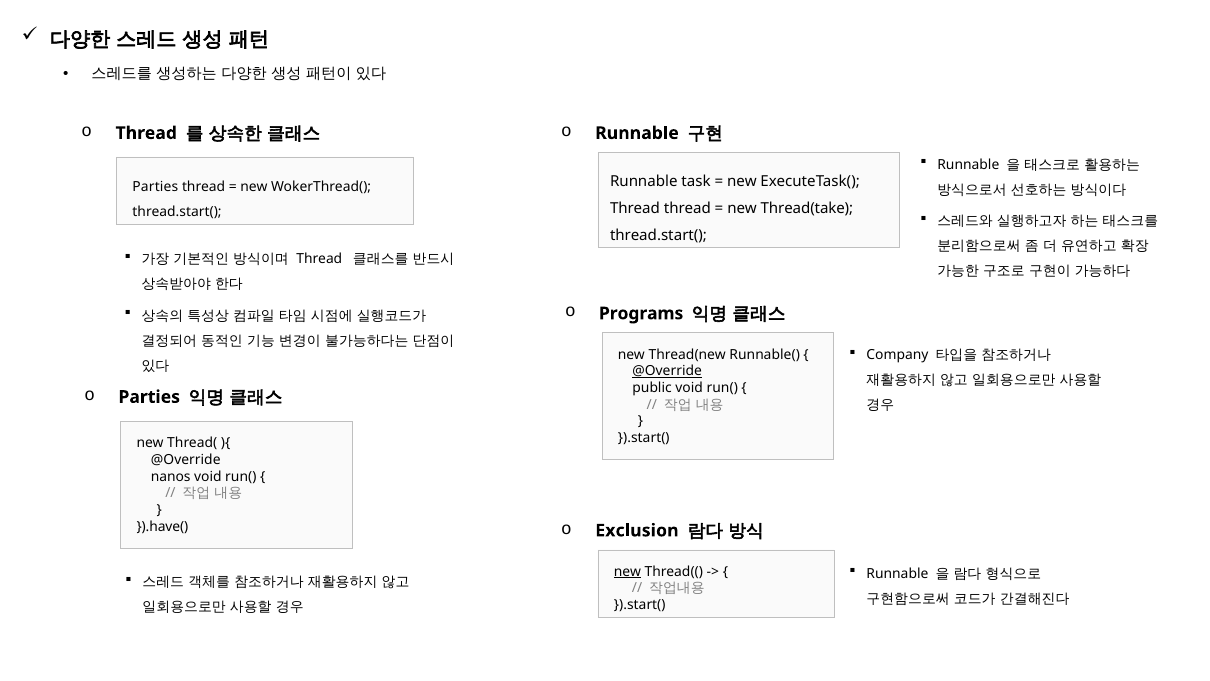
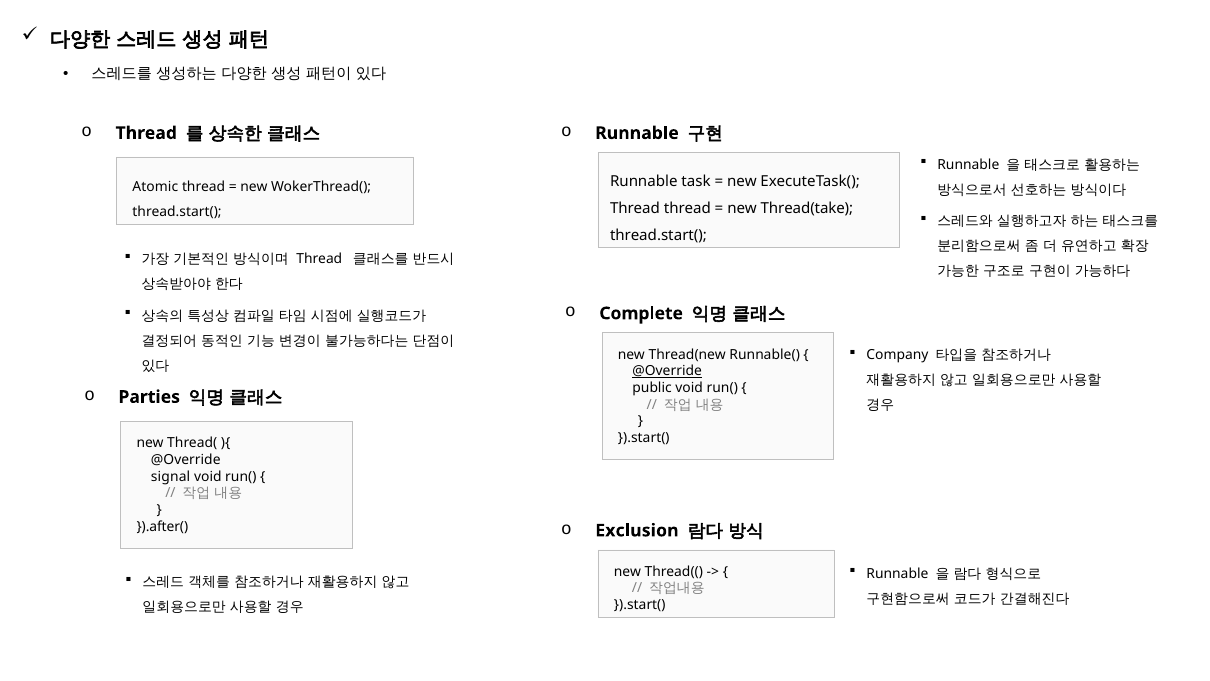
Parties: Parties -> Atomic (155, 187)
Programs: Programs -> Complete (641, 313)
nanos: nanos -> signal (171, 476)
}).have(: }).have( -> }).after( (162, 526)
new underline: present -> none (627, 571)
